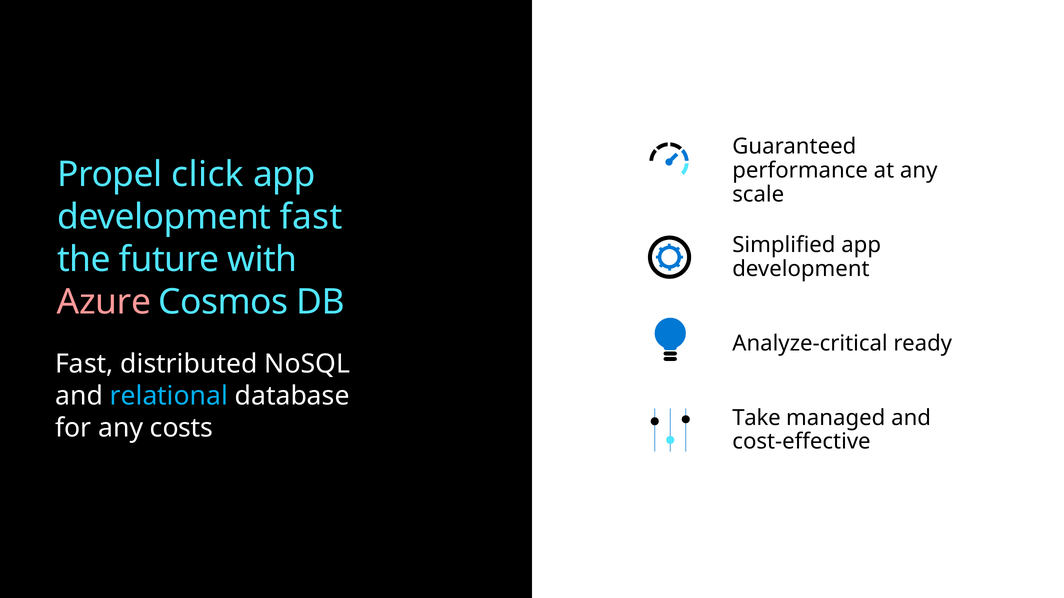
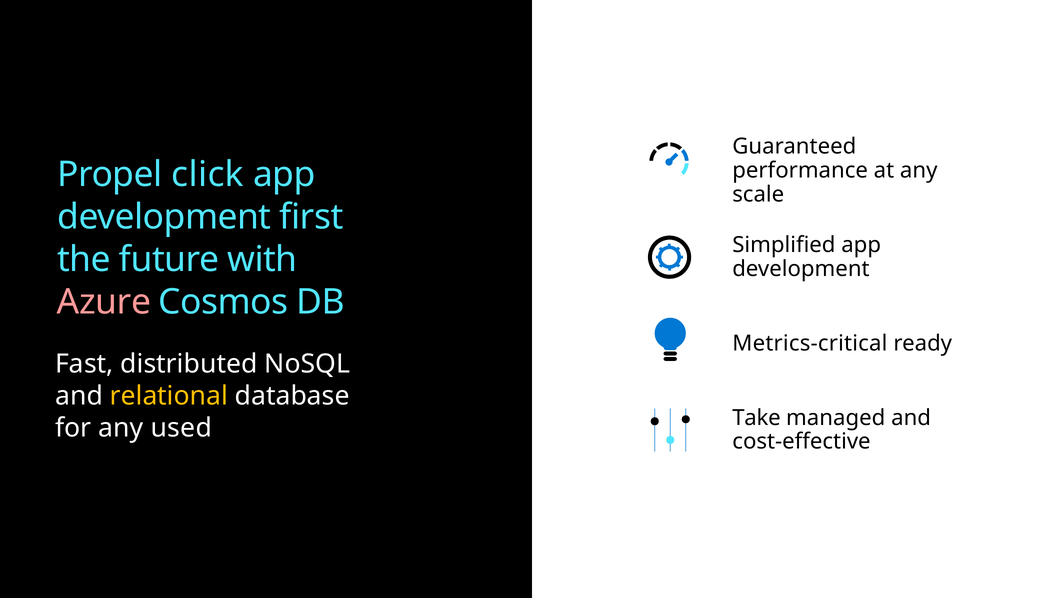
development fast: fast -> first (311, 217)
Analyze-critical: Analyze-critical -> Metrics-critical (810, 344)
relational colour: light blue -> yellow (169, 396)
costs: costs -> used (181, 428)
